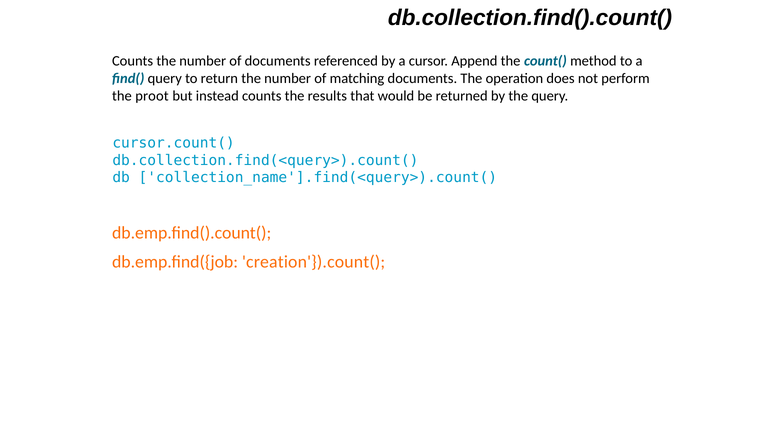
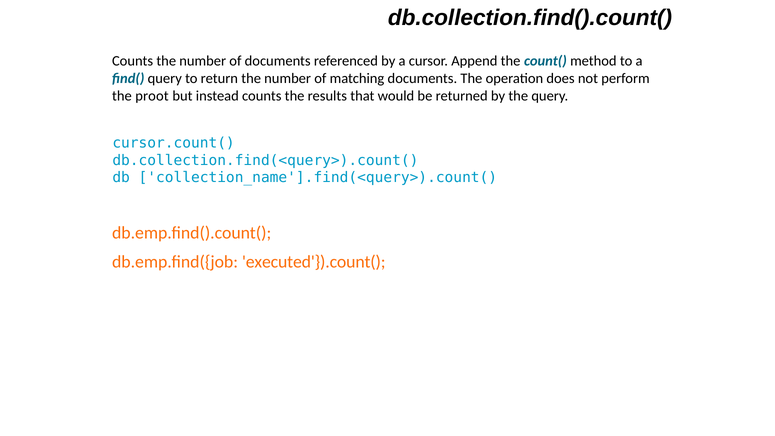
creation'}).count(: creation'}).count( -> executed'}).count( (314, 262)
